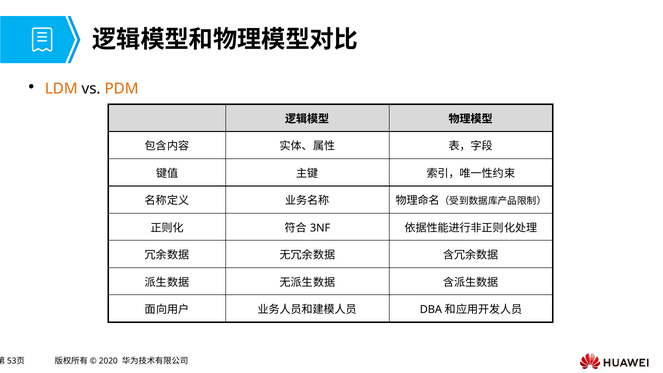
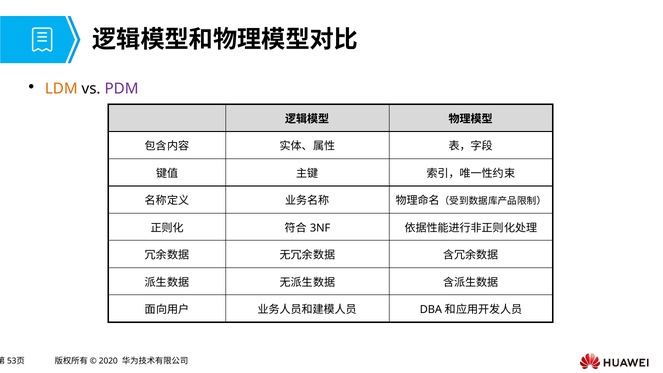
PDM colour: orange -> purple (122, 89)
